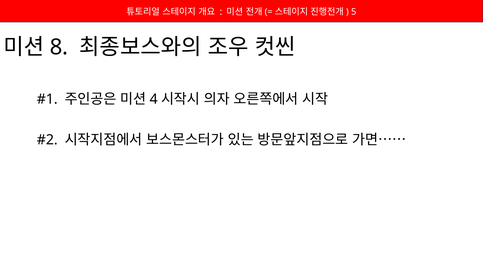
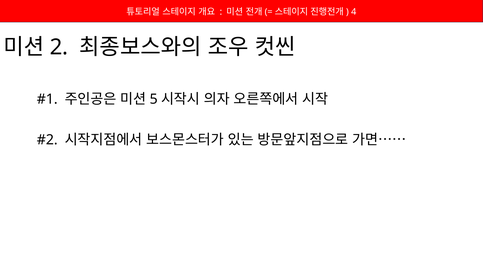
5: 5 -> 4 (354, 12)
8: 8 -> 2 (59, 47)
4: 4 -> 5 (154, 99)
